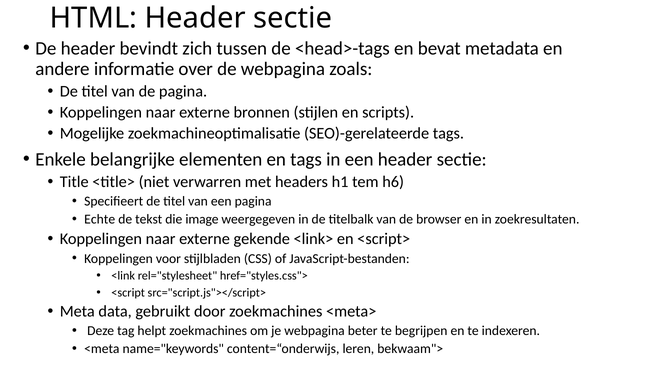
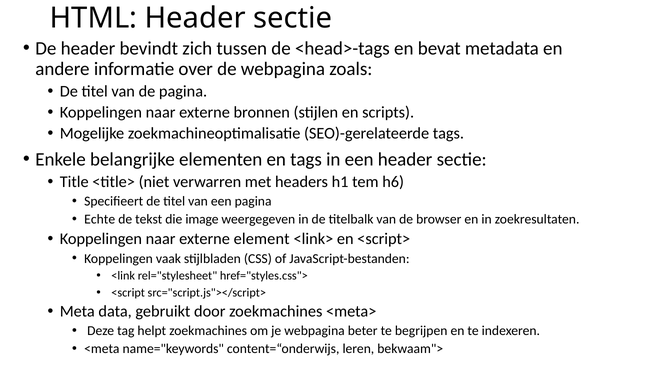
gekende: gekende -> element (262, 239)
voor: voor -> vaak (168, 258)
